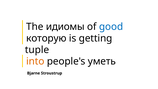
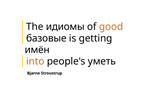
good colour: blue -> orange (111, 27)
которую: которую -> базовые (46, 38)
tuple: tuple -> имён (37, 50)
